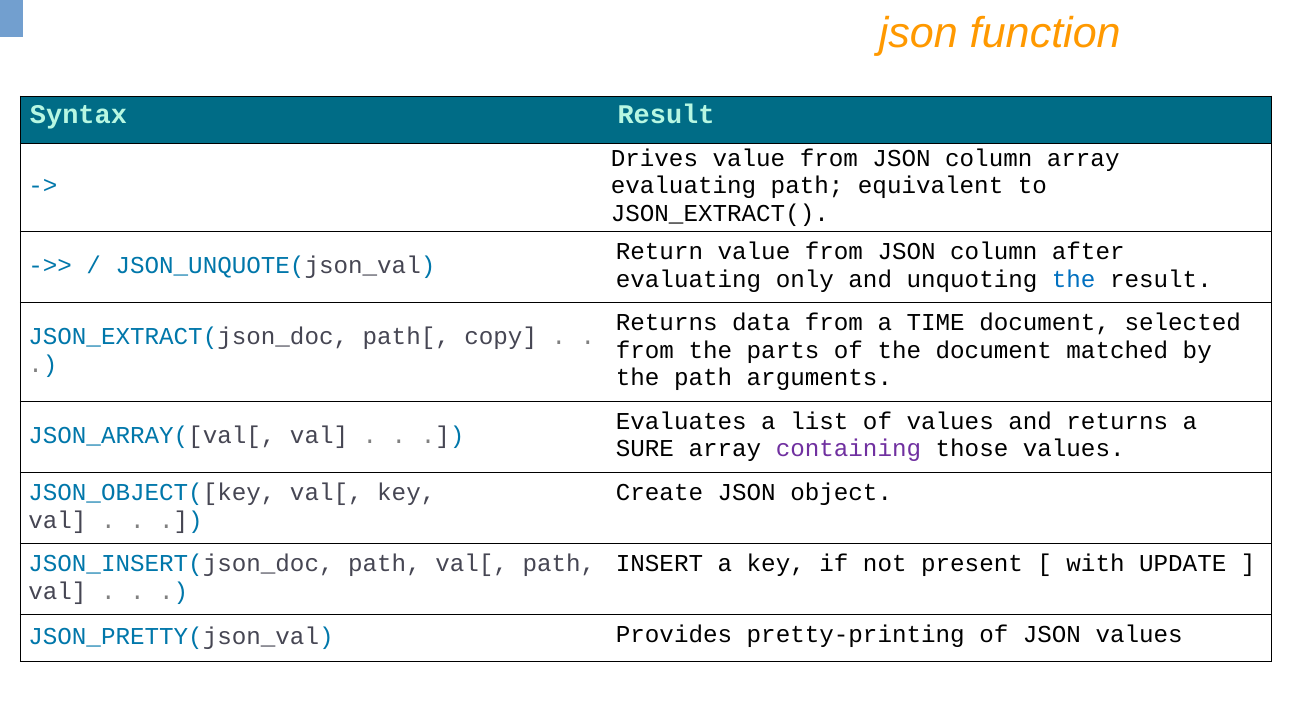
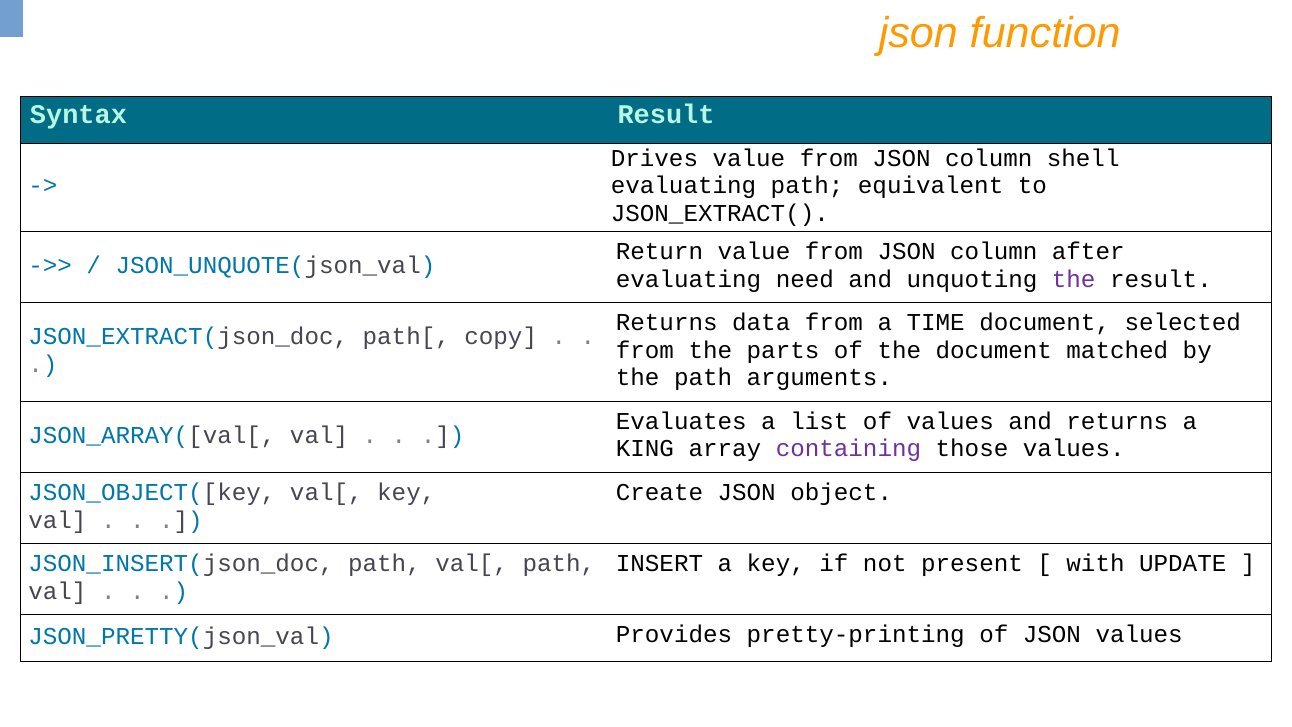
column array: array -> shell (1083, 158)
only: only -> need (805, 279)
the colour: blue -> purple (1074, 279)
SURE: SURE -> KING (645, 449)
